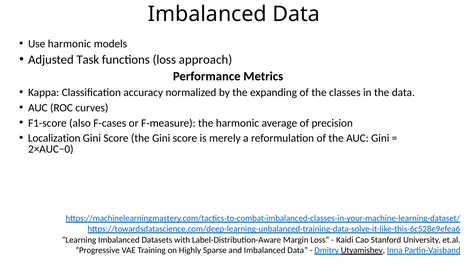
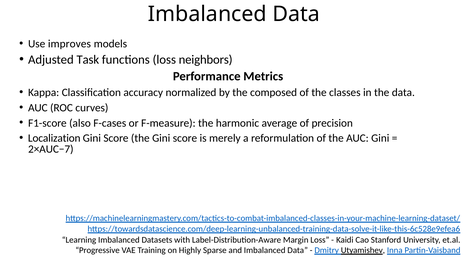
Use harmonic: harmonic -> improves (69, 44)
approach: approach -> neighbors (206, 60)
expanding: expanding -> composed (274, 93)
2×AUC−0: 2×AUC−0 -> 2×AUC−7 (51, 149)
